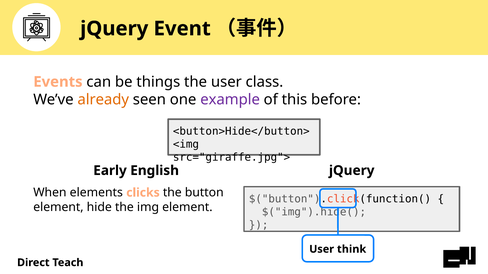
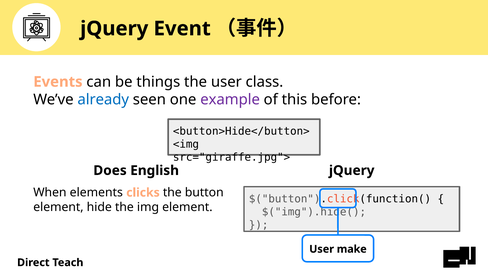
already colour: orange -> blue (103, 100)
Early: Early -> Does (110, 171)
think: think -> make (352, 250)
